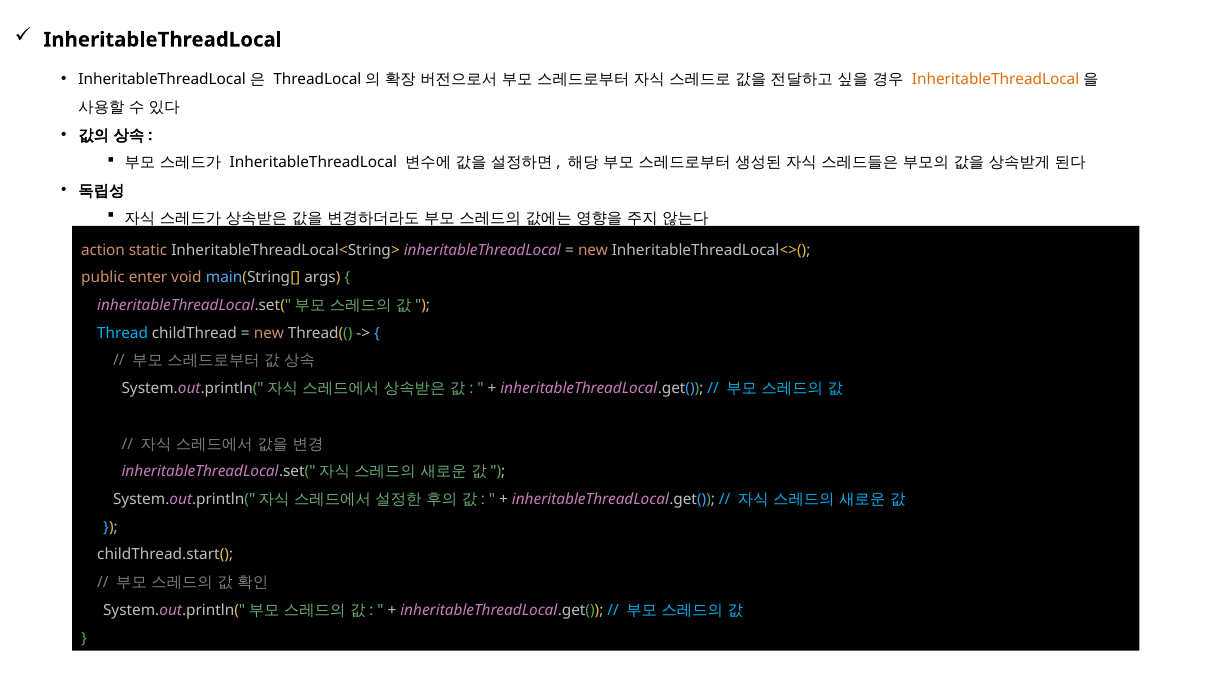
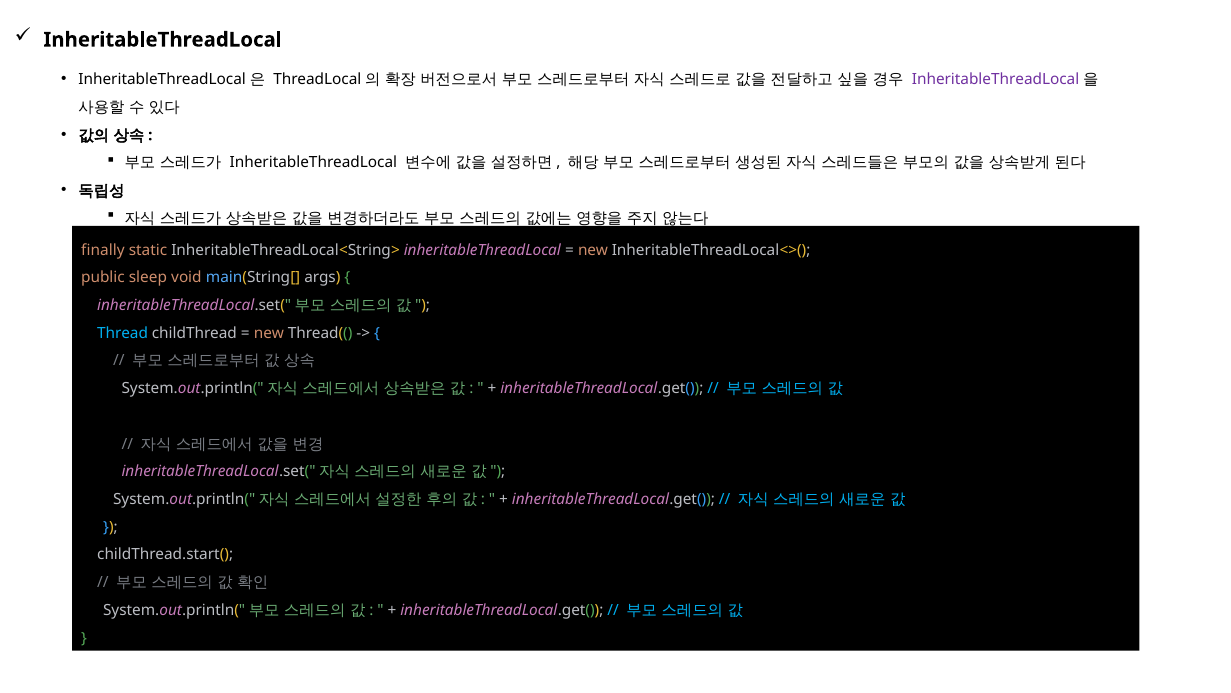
InheritableThreadLocal colour: orange -> purple (996, 80)
action: action -> finally (103, 250)
enter: enter -> sleep (148, 277)
